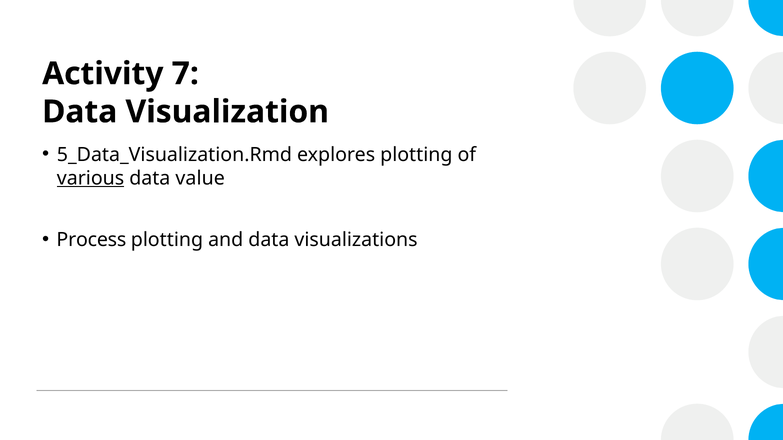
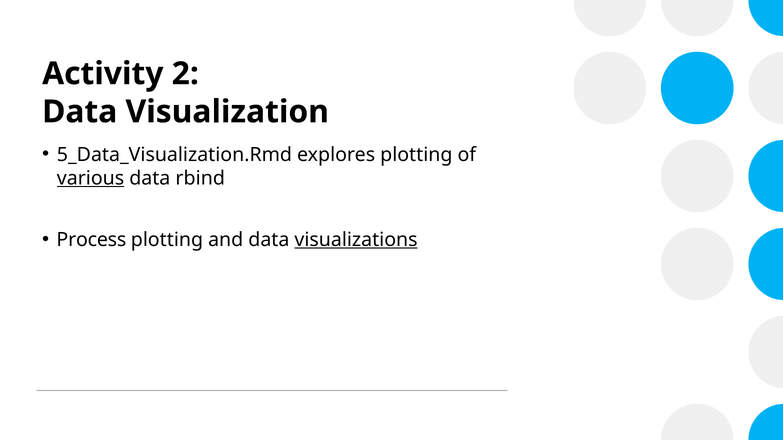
7: 7 -> 2 (185, 74)
value: value -> rbind (200, 178)
visualizations underline: none -> present (356, 240)
